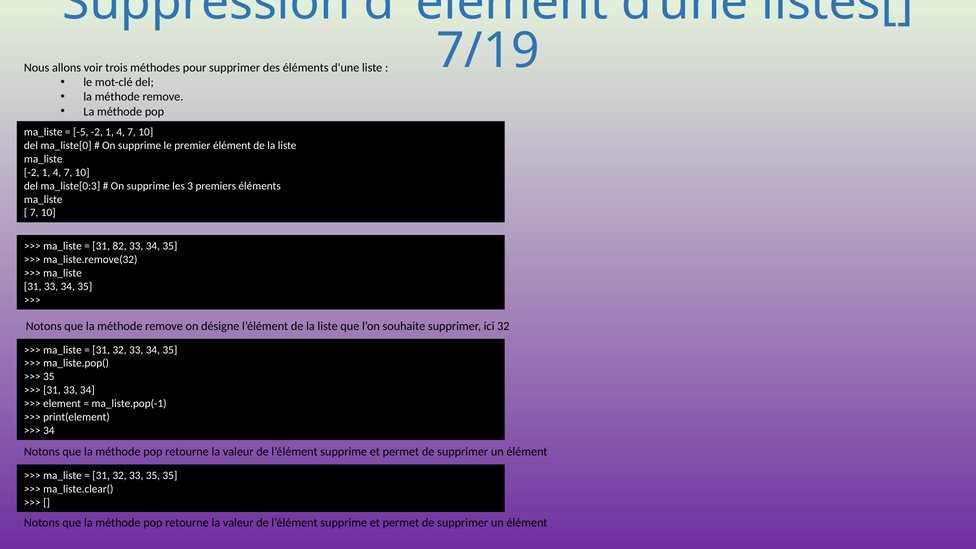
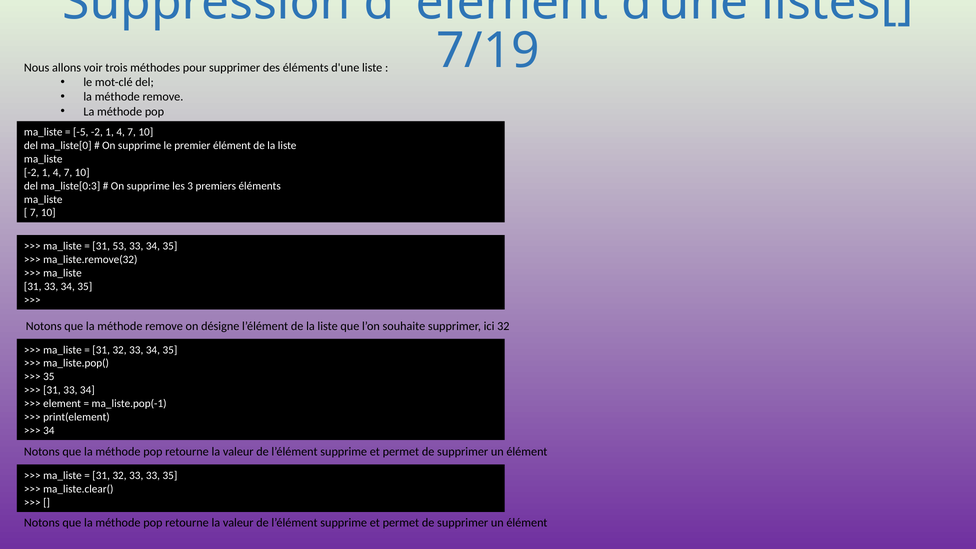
82: 82 -> 53 (120, 246)
33 35: 35 -> 33 (153, 476)
